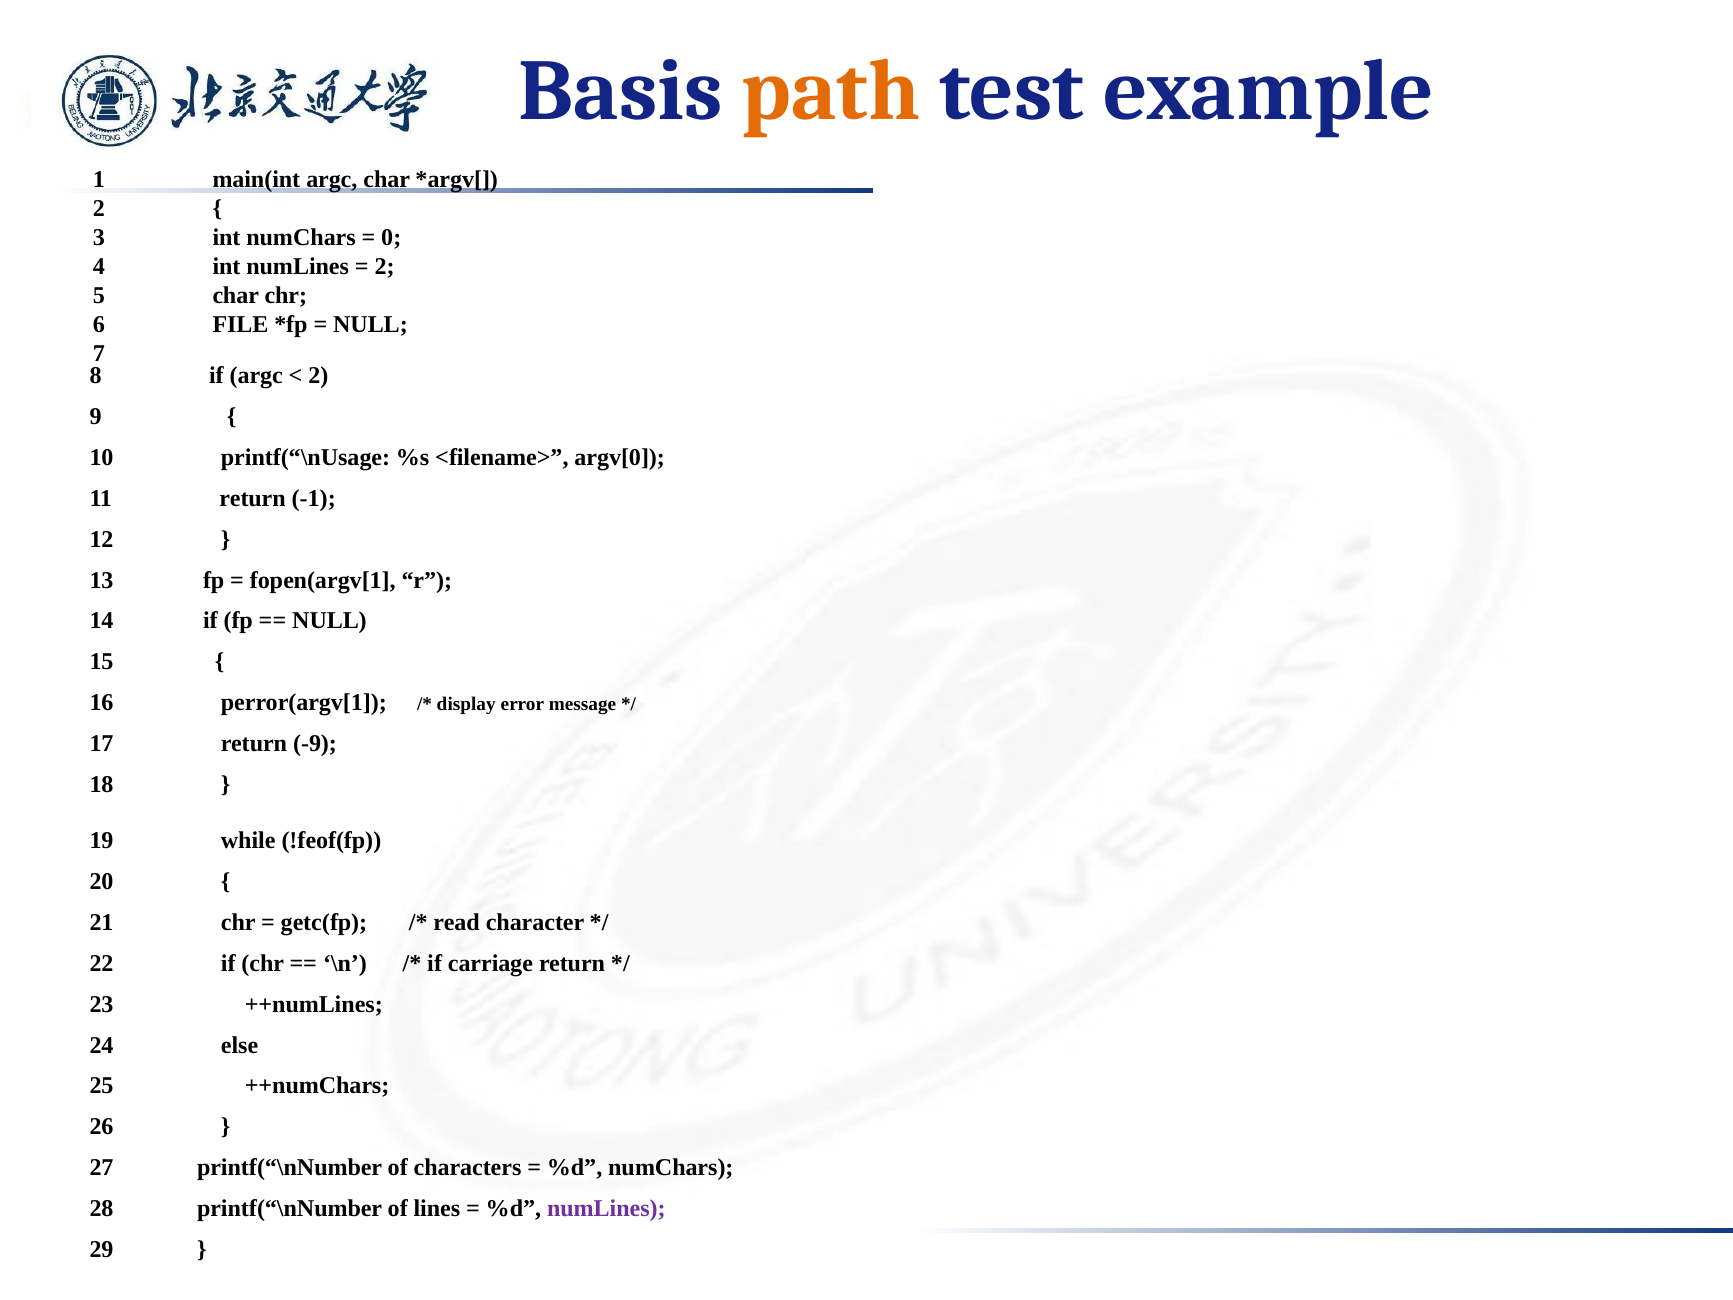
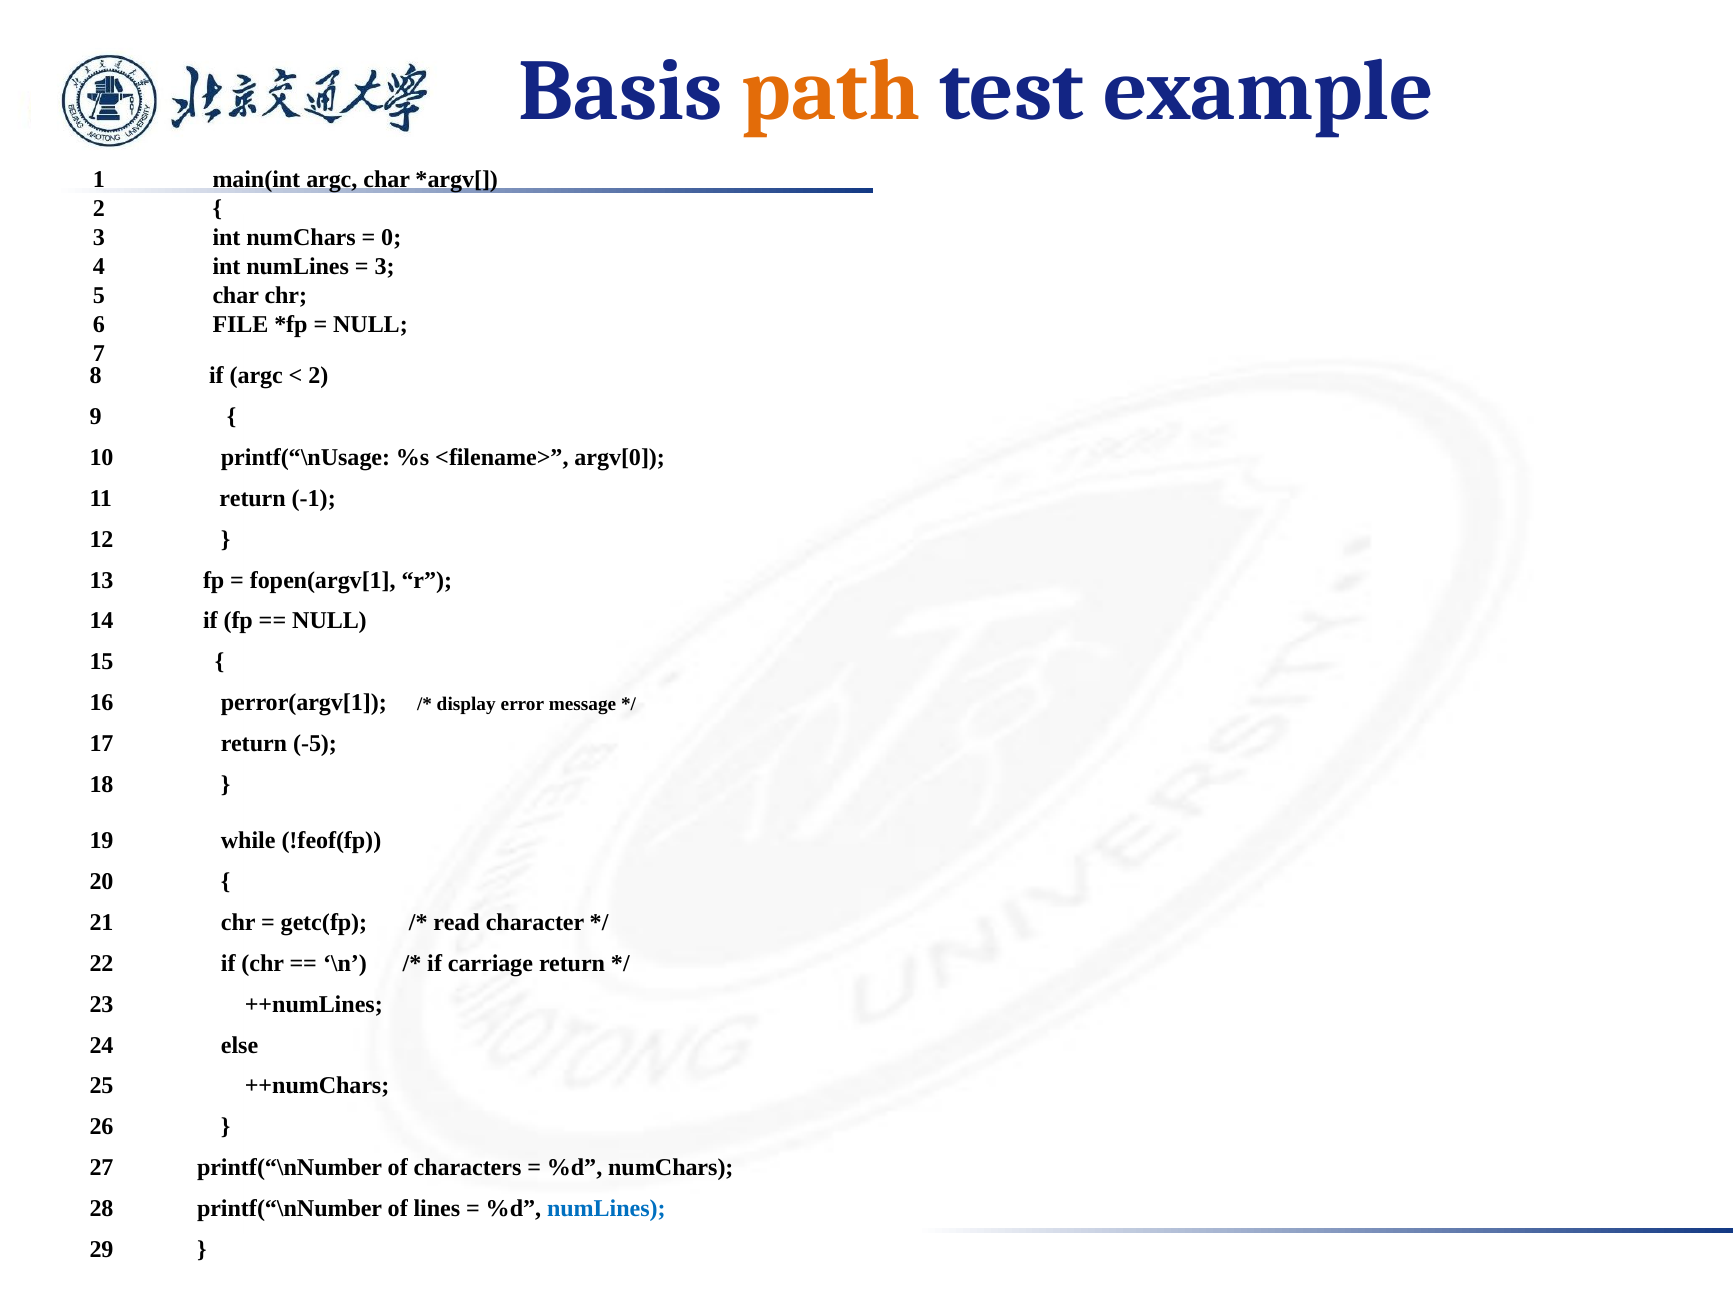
2: 2 -> 3 (385, 267)
-9: -9 -> -5 (315, 744)
numLines colour: purple -> blue (606, 1209)
